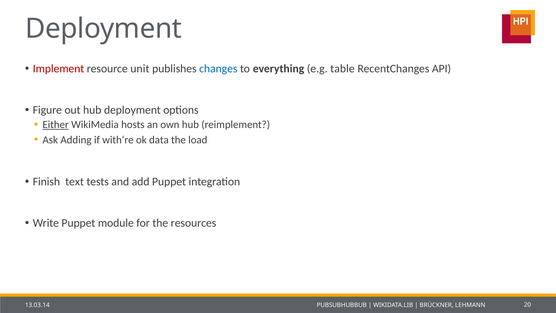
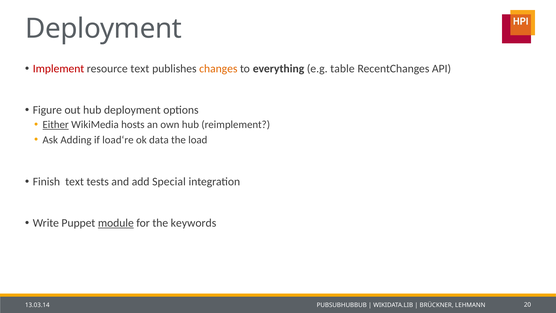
resource unit: unit -> text (140, 69)
changes colour: blue -> orange (218, 69)
with‘re: with‘re -> load‘re (118, 140)
add Puppet: Puppet -> Special (169, 182)
module underline: none -> present (116, 223)
resources: resources -> keywords (194, 223)
